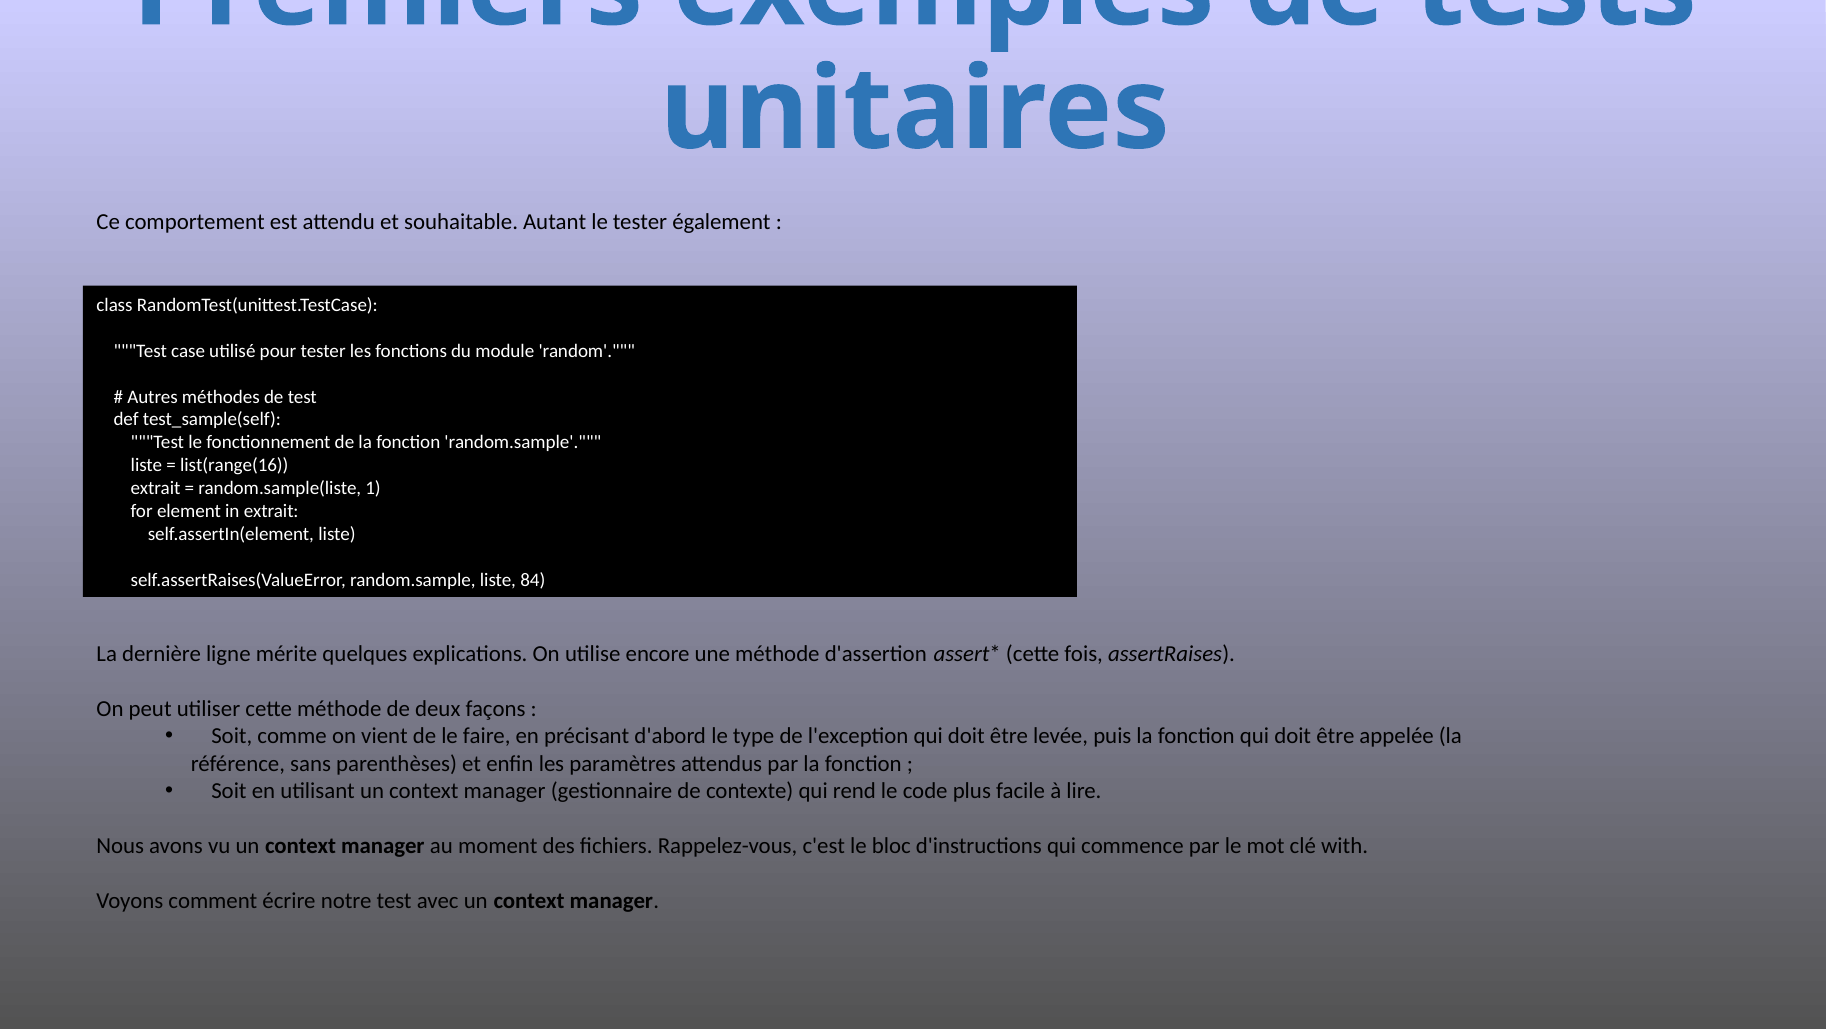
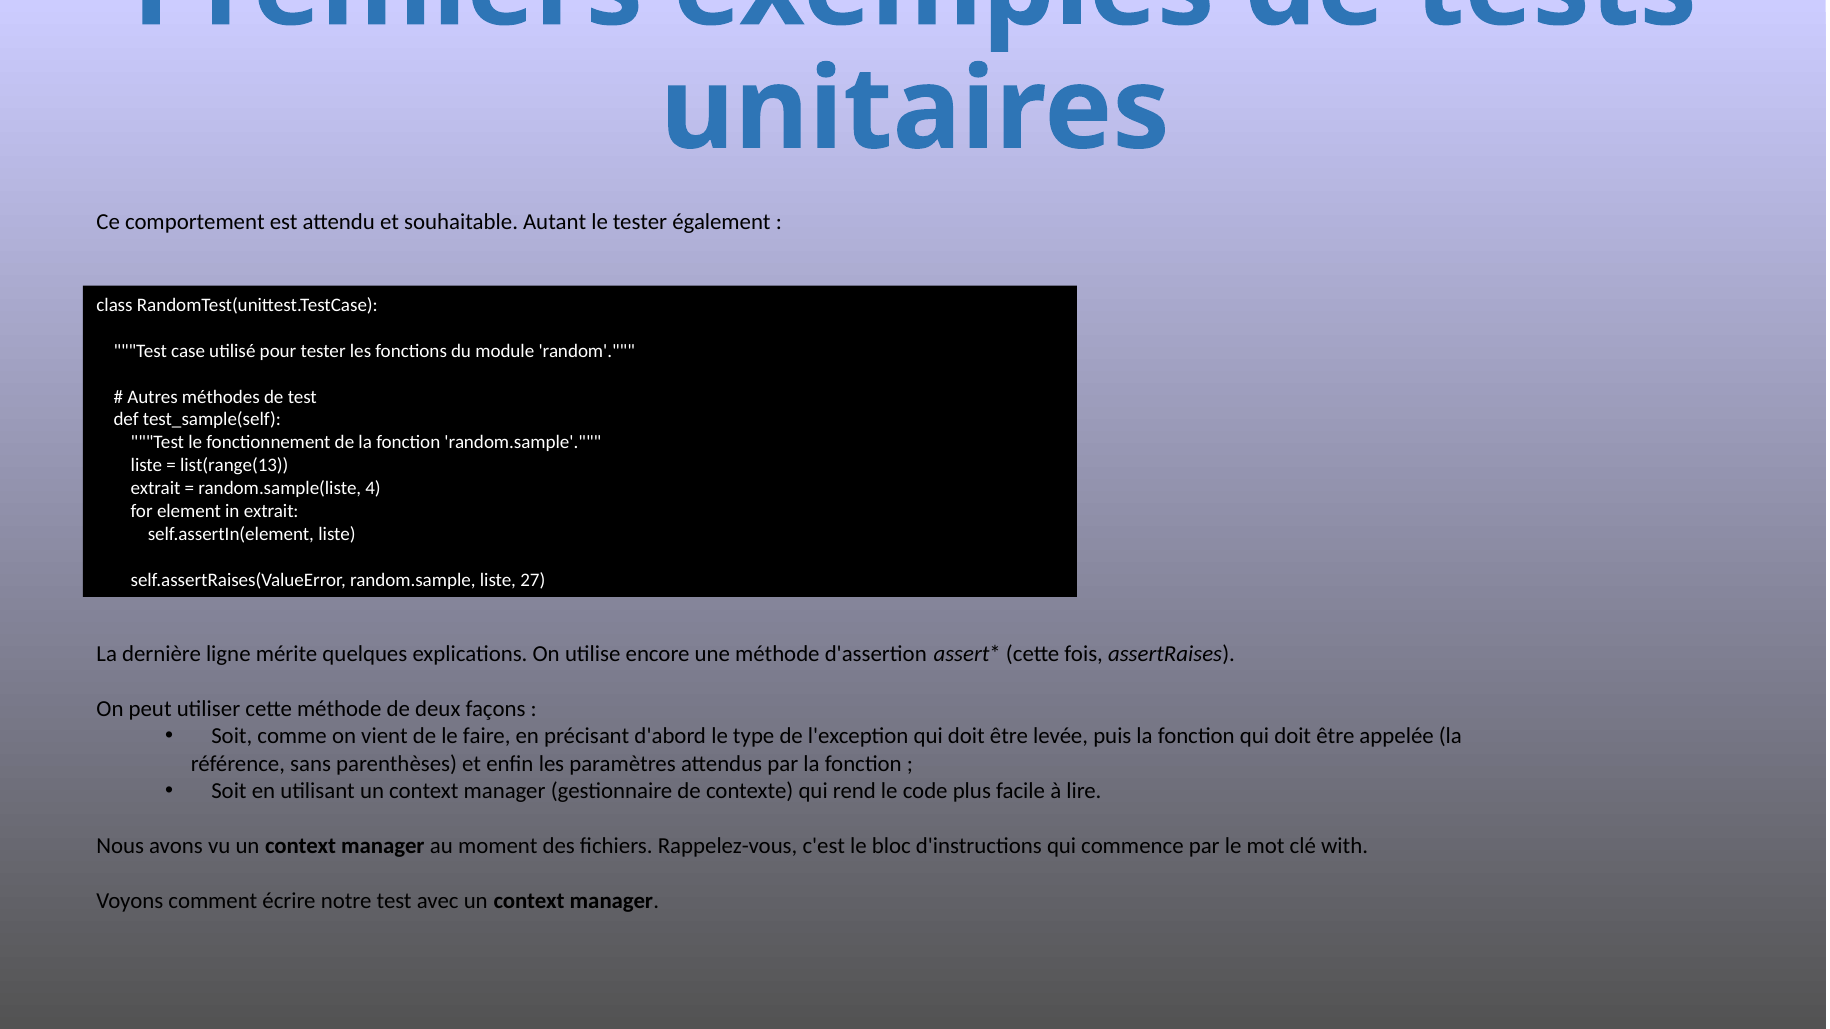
list(range(16: list(range(16 -> list(range(13 (234, 466)
1: 1 -> 4 (373, 489)
84: 84 -> 27 (533, 580)
